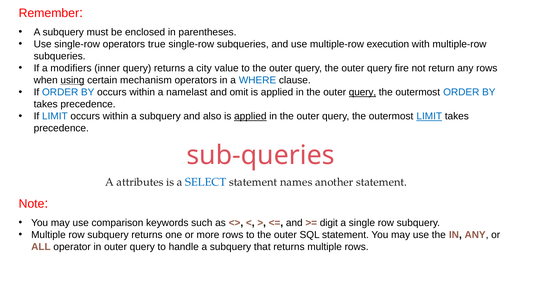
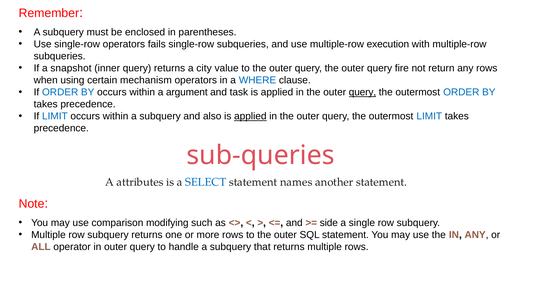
true: true -> fails (157, 44)
modifiers: modifiers -> snapshot (71, 68)
using underline: present -> none (72, 80)
namelast: namelast -> argument (187, 92)
omit: omit -> task (239, 92)
LIMIT underline: present -> none (429, 116)
keywords: keywords -> modifying (167, 223)
digit: digit -> side (329, 223)
